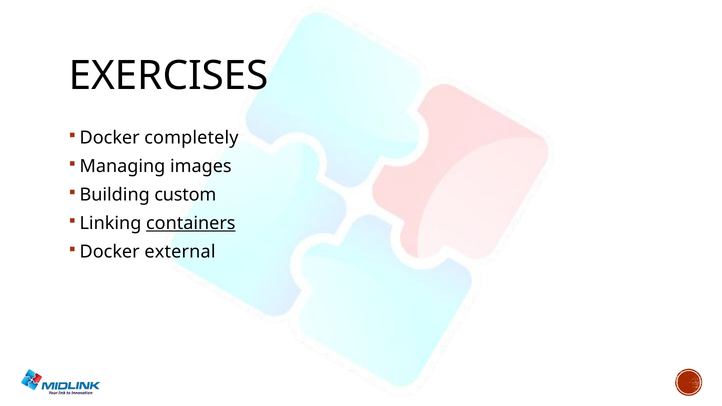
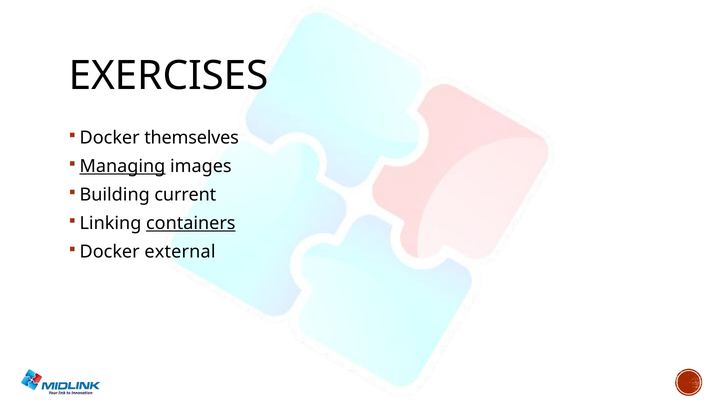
completely: completely -> themselves (192, 138)
Managing underline: none -> present (122, 166)
custom: custom -> current (185, 195)
